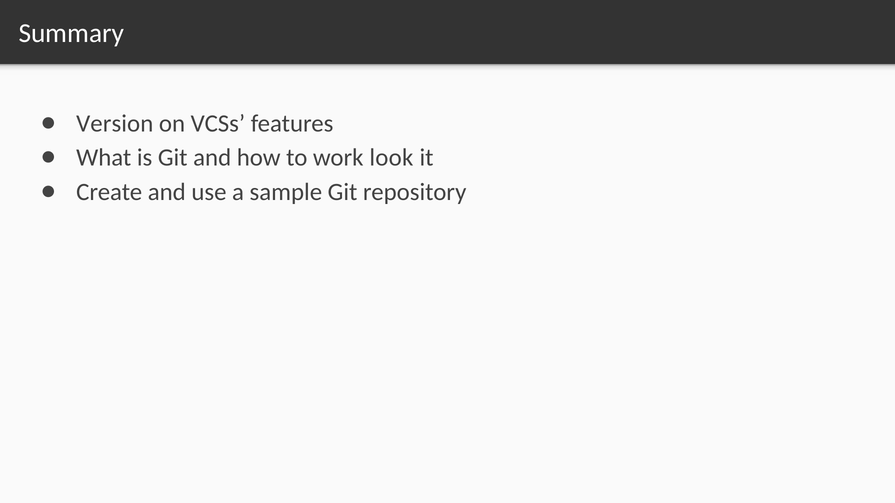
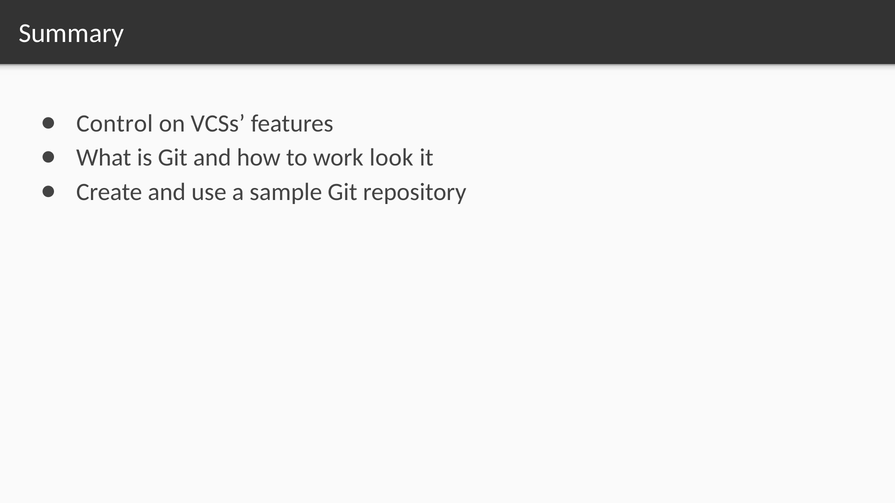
Version: Version -> Control (115, 124)
